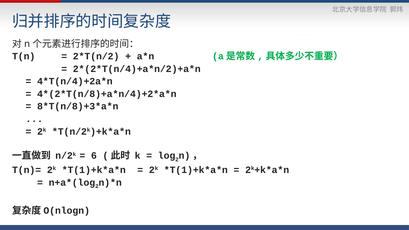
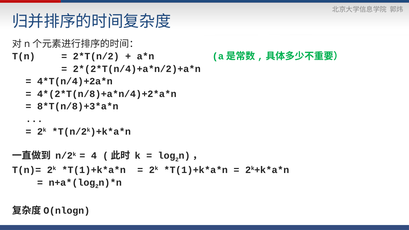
6: 6 -> 4 (94, 156)
